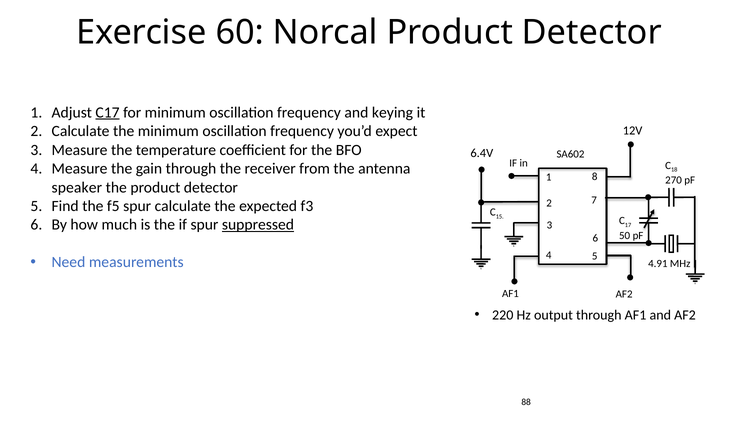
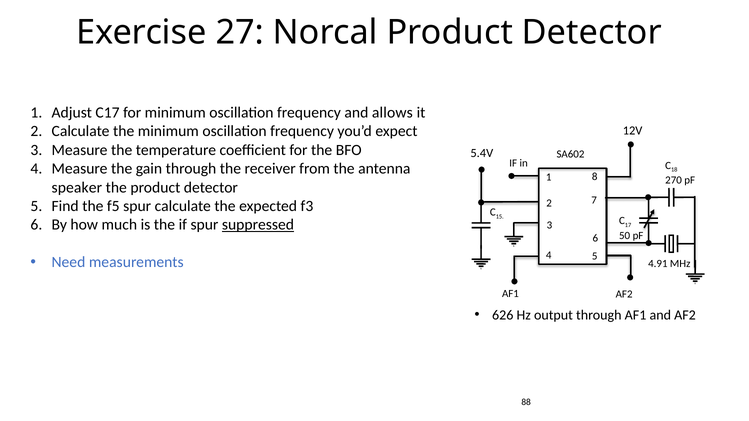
60: 60 -> 27 (240, 33)
C17 underline: present -> none (107, 113)
keying: keying -> allows (392, 113)
6.4V: 6.4V -> 5.4V (482, 153)
220: 220 -> 626 (503, 315)
